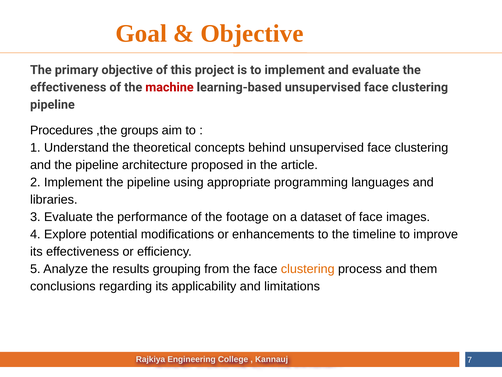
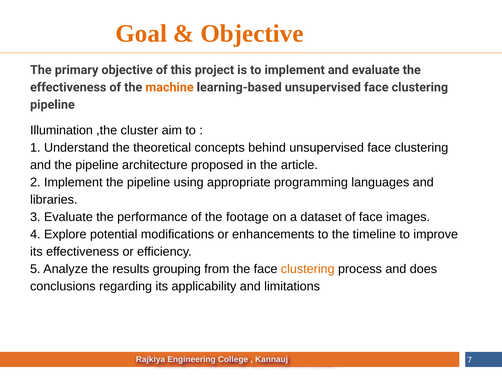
machine colour: red -> orange (169, 87)
Procedures: Procedures -> Illumination (62, 130)
groups: groups -> cluster (139, 130)
them: them -> does (423, 269)
